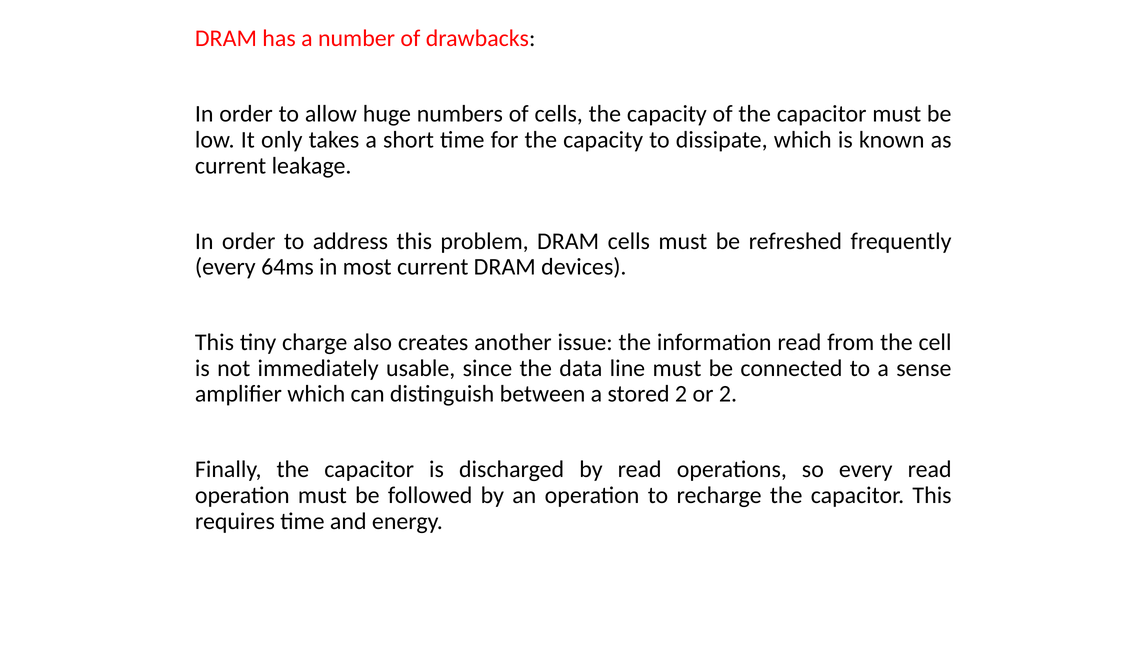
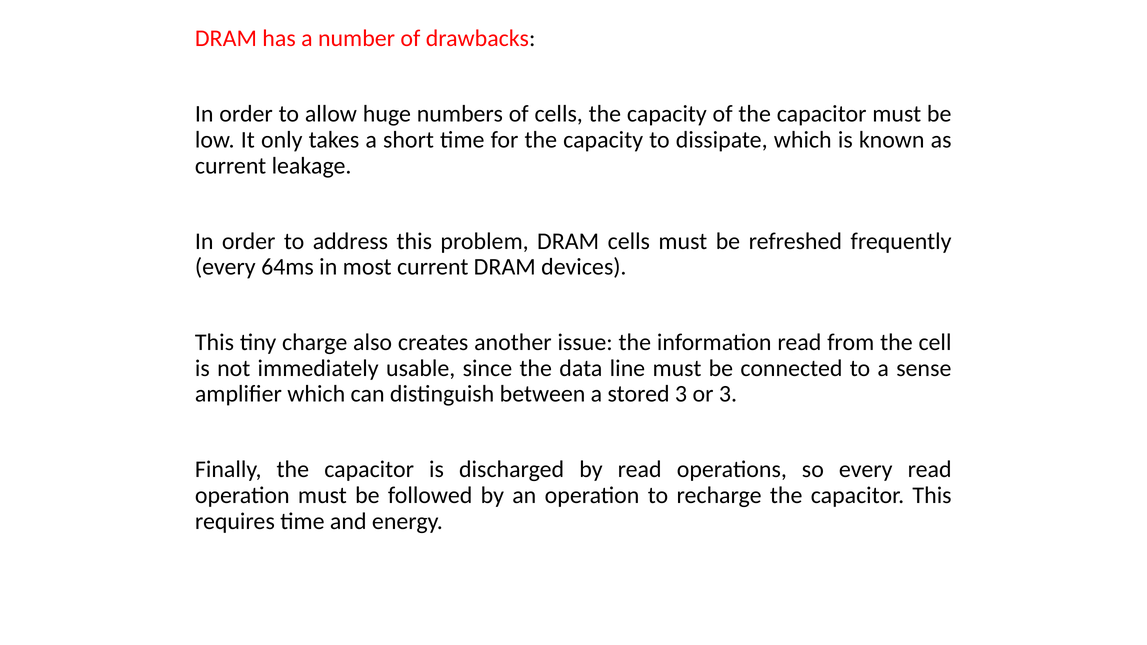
stored 2: 2 -> 3 (681, 394)
or 2: 2 -> 3 (728, 394)
